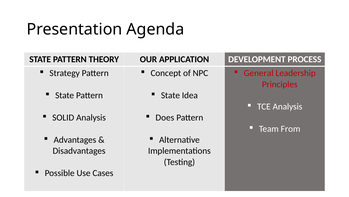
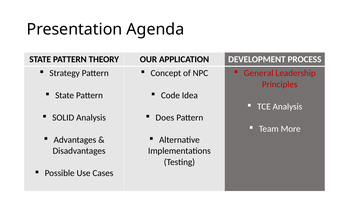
State: State -> Code (170, 95)
From: From -> More (291, 128)
